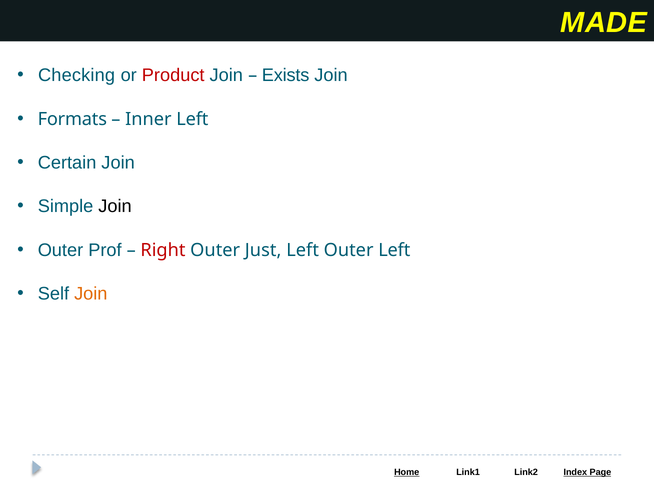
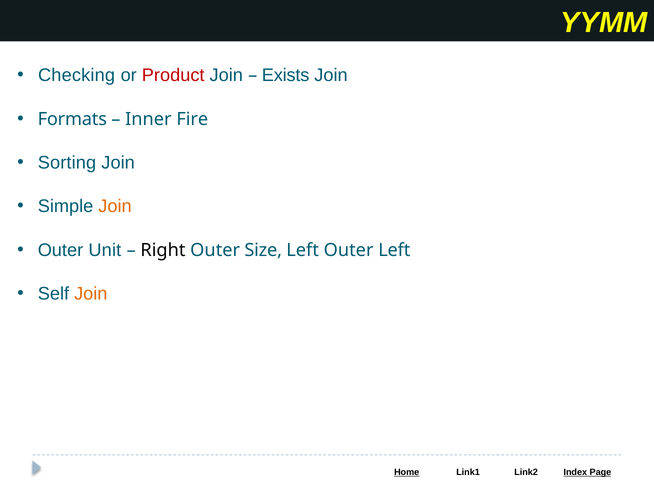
MADE: MADE -> YYMM (604, 23)
Inner Left: Left -> Fire (192, 119)
Certain: Certain -> Sorting (67, 163)
Join colour: black -> orange (115, 206)
Prof: Prof -> Unit (105, 250)
Right colour: red -> black (163, 250)
Just: Just -> Size (263, 250)
